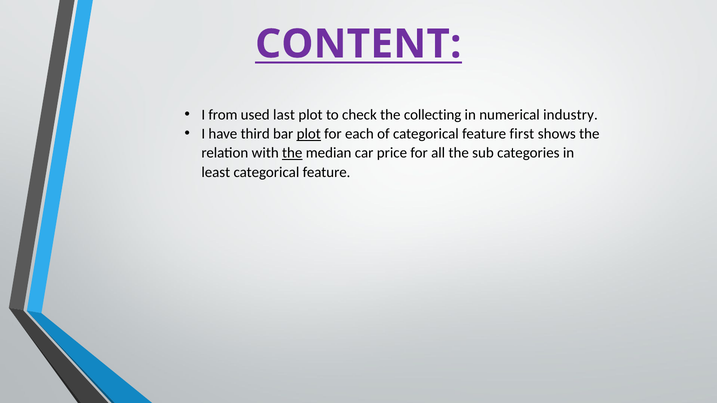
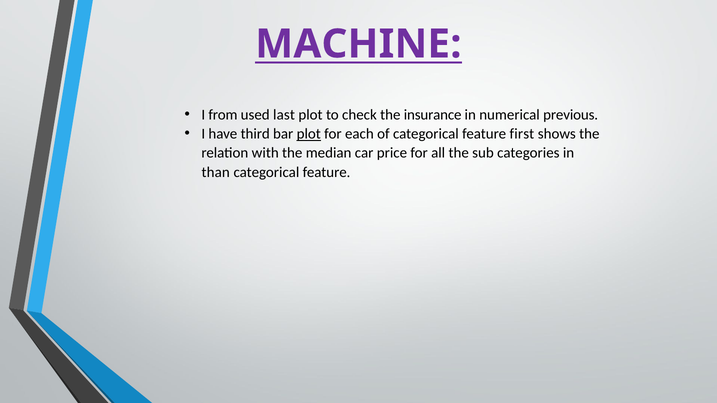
CONTENT: CONTENT -> MACHINE (358, 44)
collecting: collecting -> insurance (433, 115)
industry: industry -> previous (571, 115)
the underline: present -> none (292, 153)
least: least -> than (216, 172)
